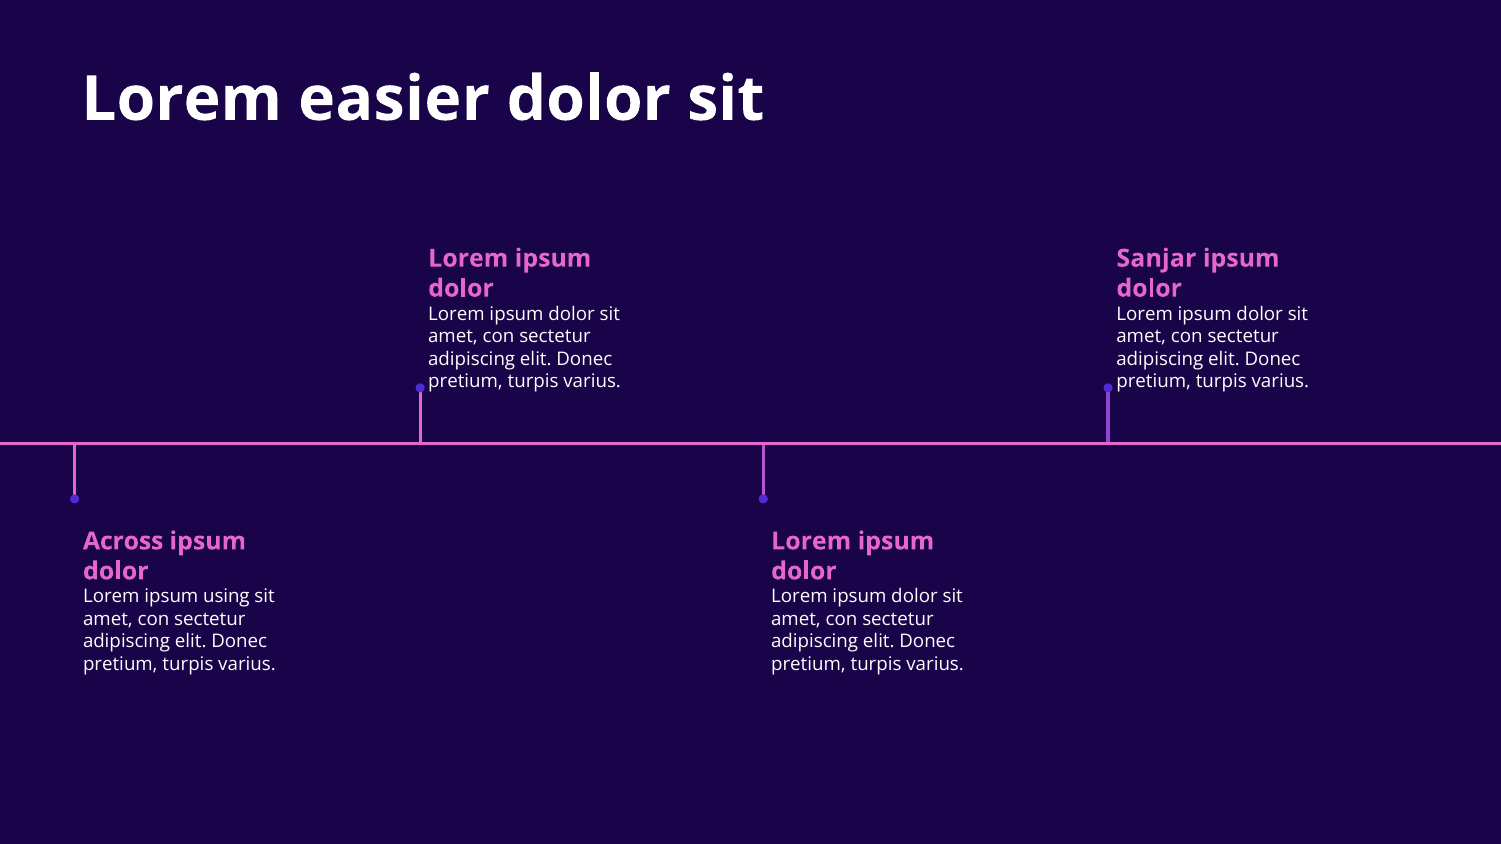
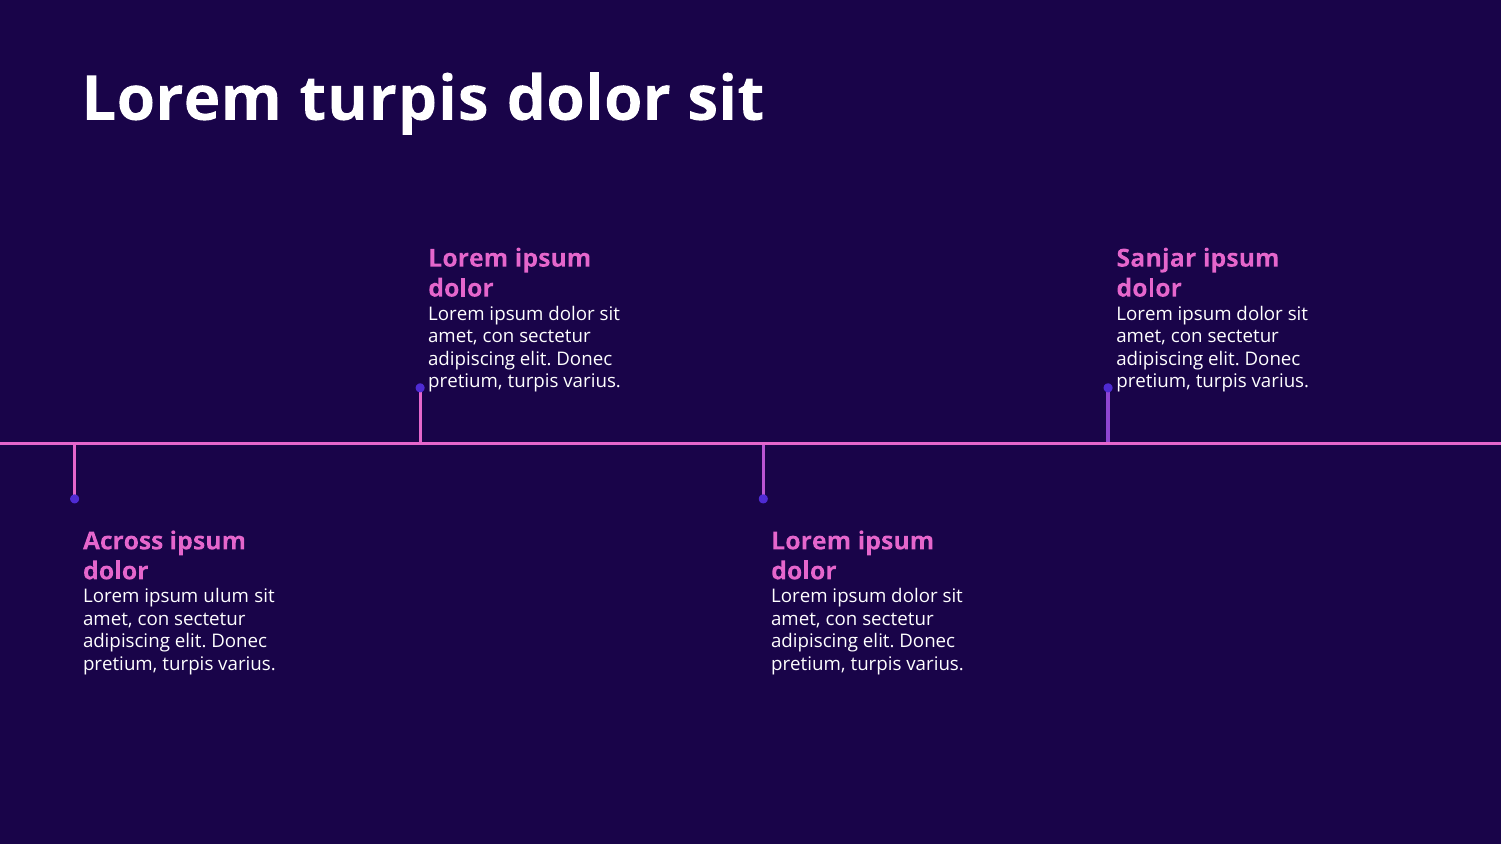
Lorem easier: easier -> turpis (394, 99)
using: using -> ulum (226, 597)
